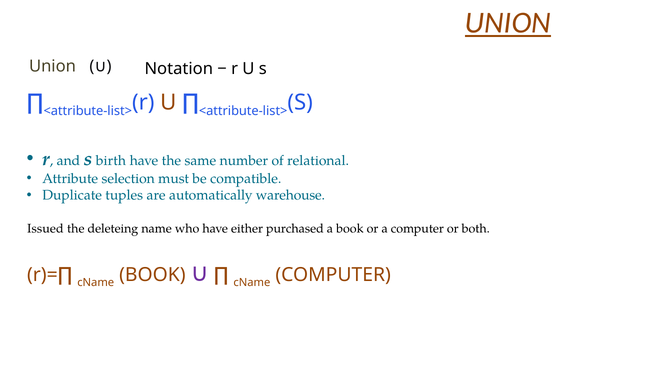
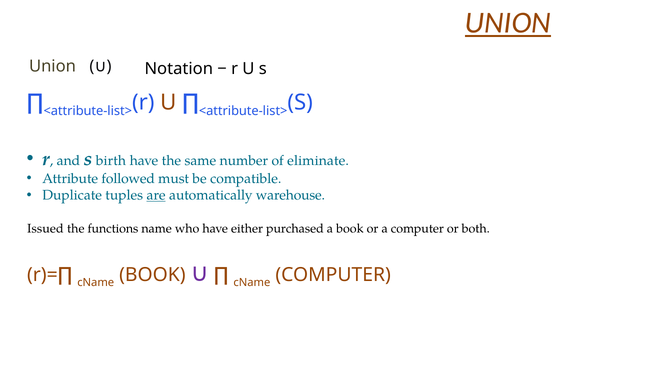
relational: relational -> eliminate (318, 161)
selection: selection -> followed (128, 178)
are underline: none -> present (156, 195)
deleteing: deleteing -> functions (113, 228)
